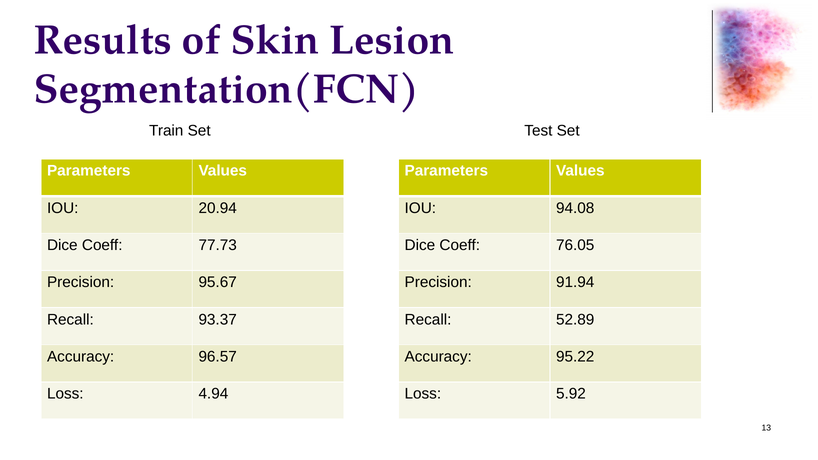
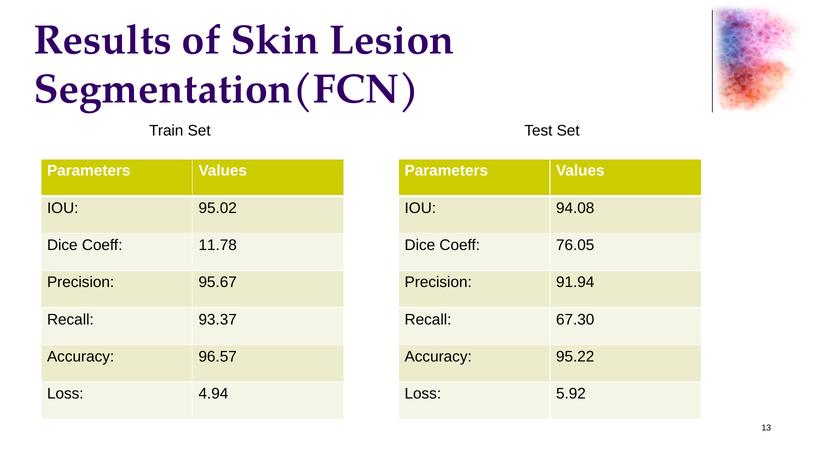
20.94: 20.94 -> 95.02 (218, 208)
77.73: 77.73 -> 11.78 (218, 245)
52.89: 52.89 -> 67.30 (575, 320)
